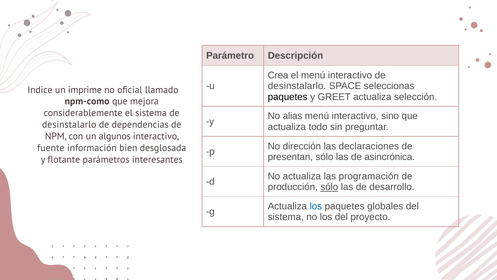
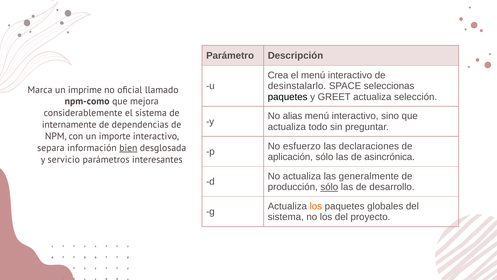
Indice: Indice -> Marca (40, 90)
desinstalarlo: desinstalarlo -> internamente (69, 124)
algunos: algunos -> importe (115, 136)
dirección: dirección -> esfuerzo (302, 146)
fuente: fuente -> separa (51, 148)
bien underline: none -> present (128, 148)
presentan: presentan -> aplicación (290, 157)
flotante: flotante -> servicio (64, 159)
programación: programación -> generalmente (369, 176)
los colour: blue -> orange (316, 206)
